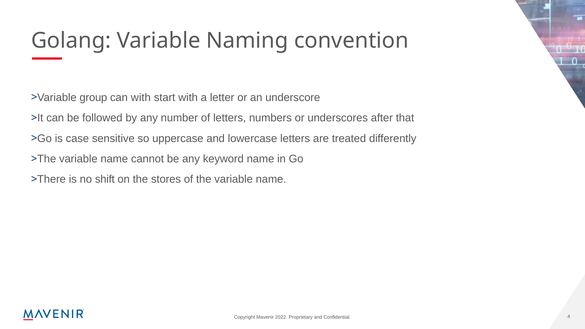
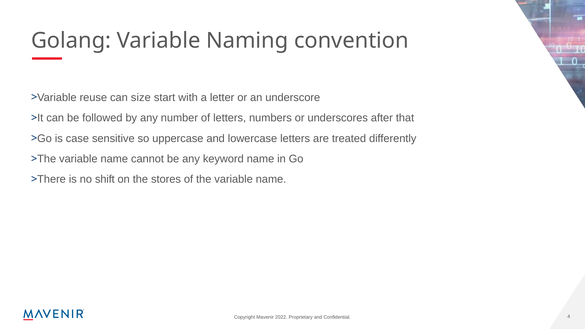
group: group -> reuse (93, 98)
can with: with -> size (141, 98)
